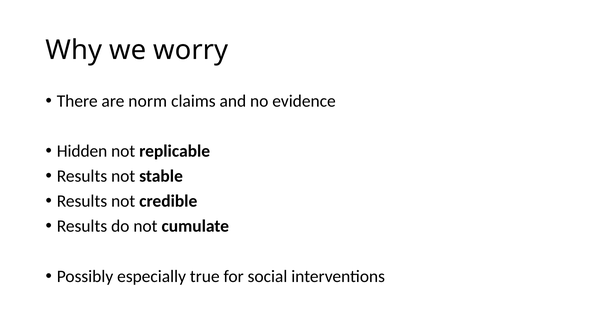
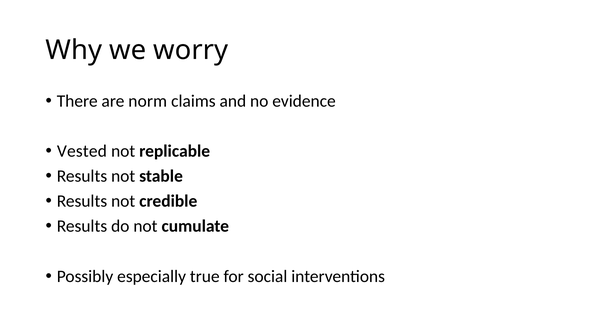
Hidden: Hidden -> Vested (82, 151)
